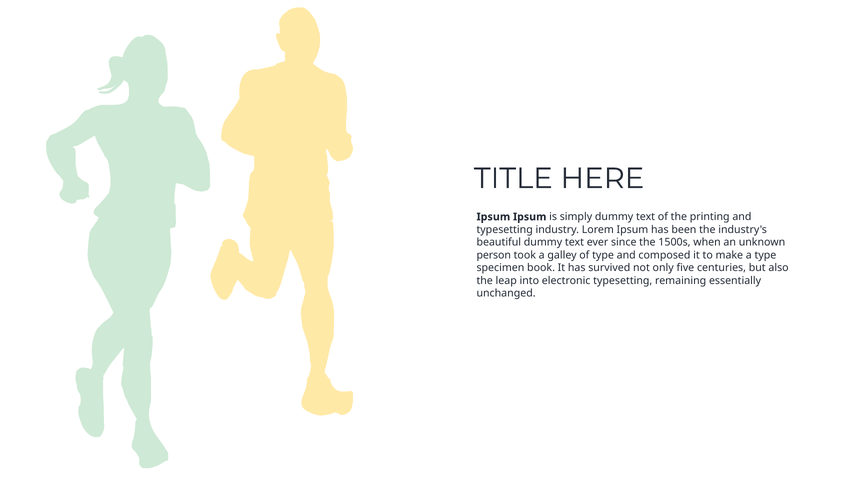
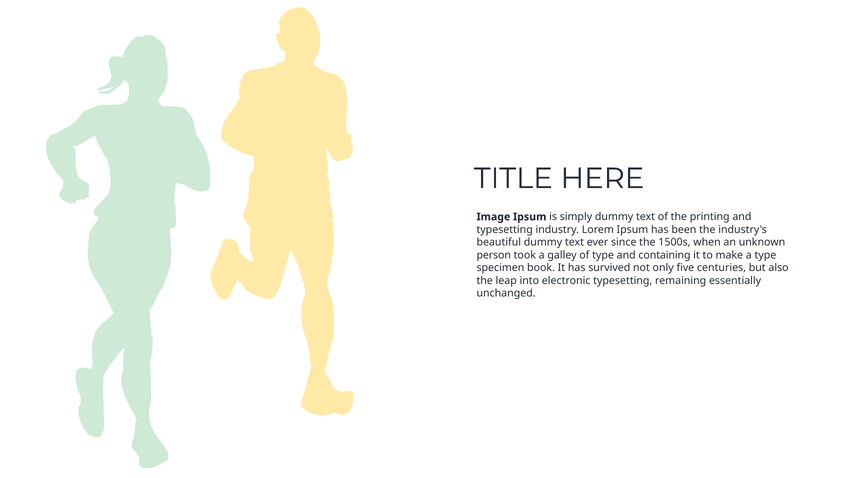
Ipsum: Ipsum -> Image (493, 217)
composed: composed -> containing (665, 255)
